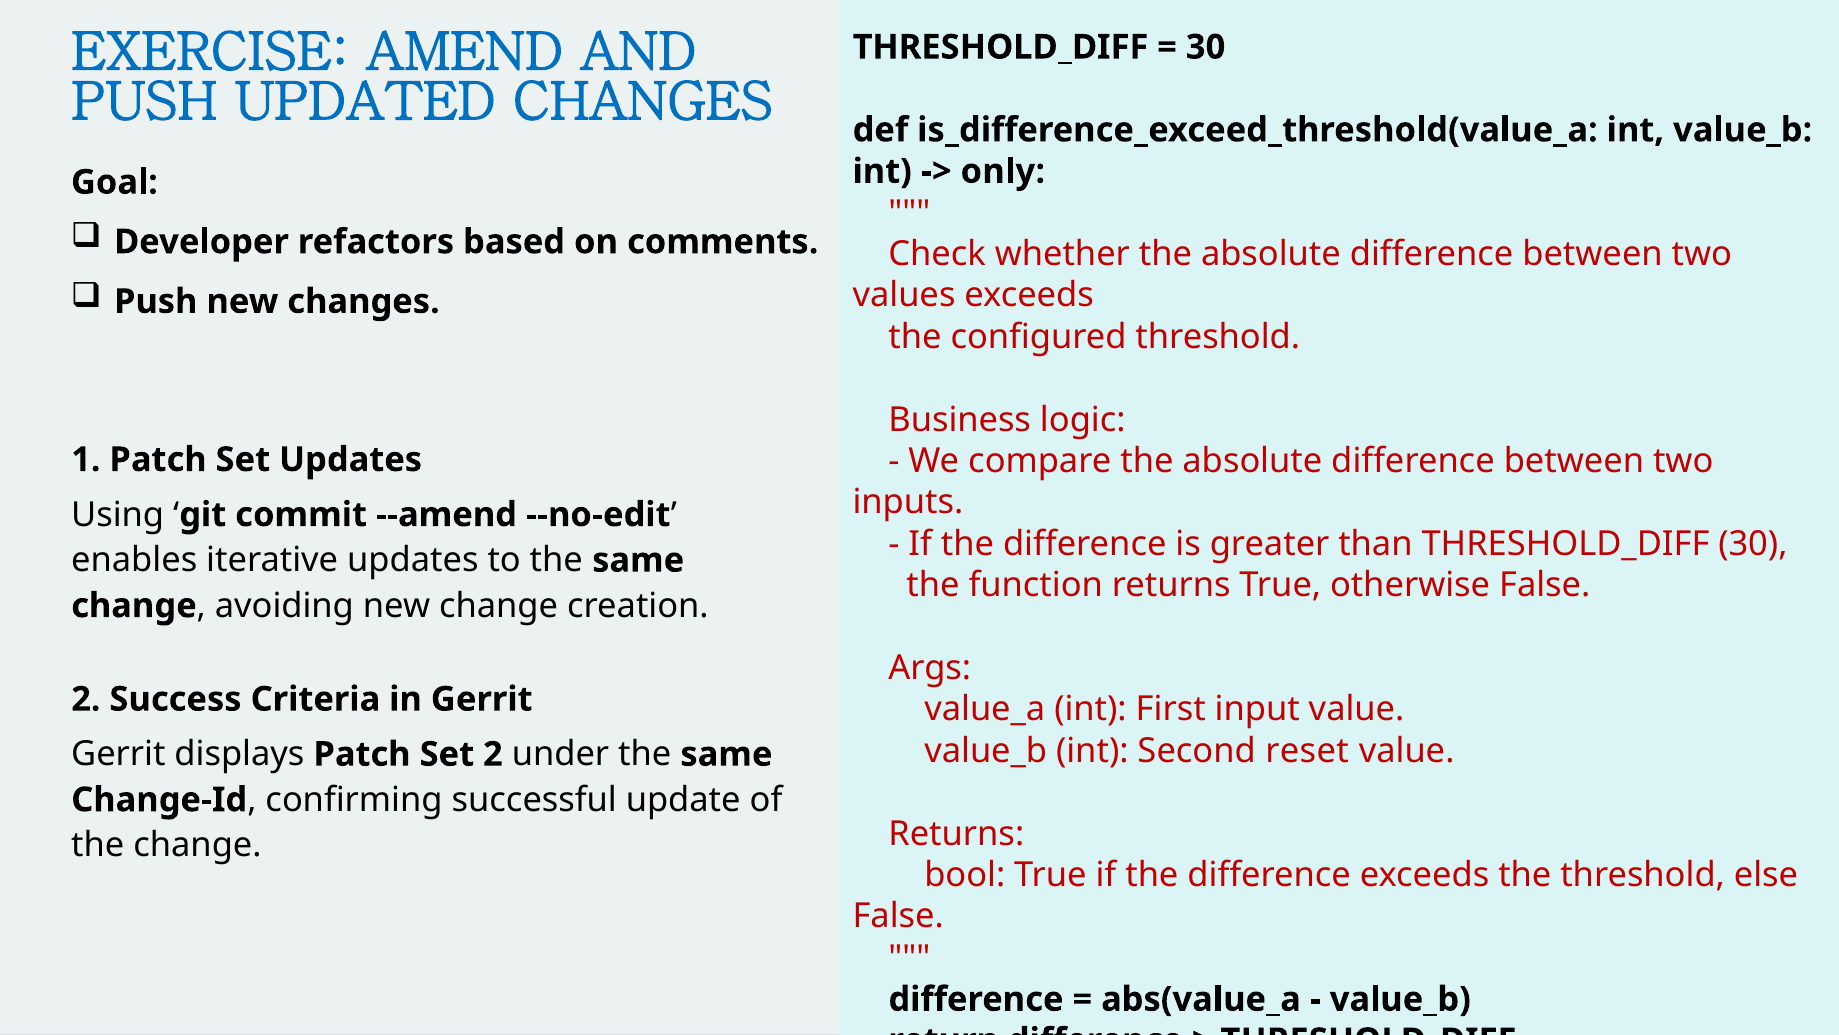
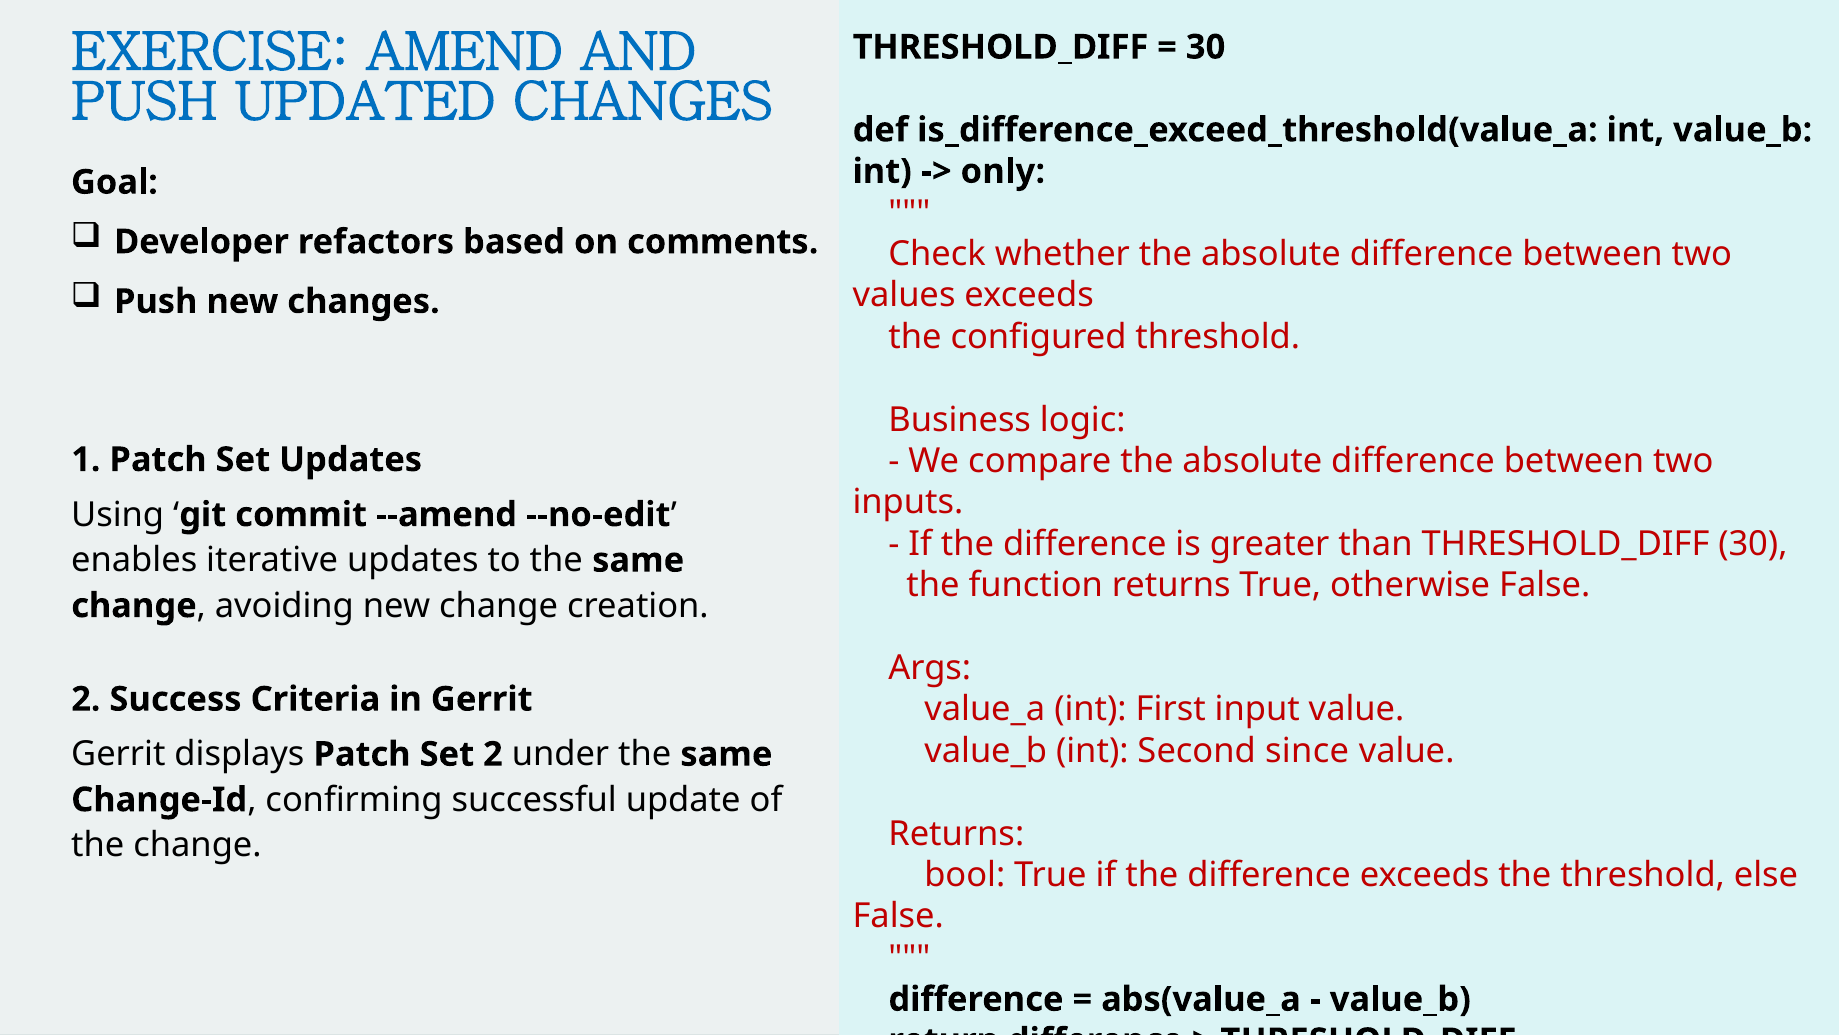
reset: reset -> since (1307, 751)
